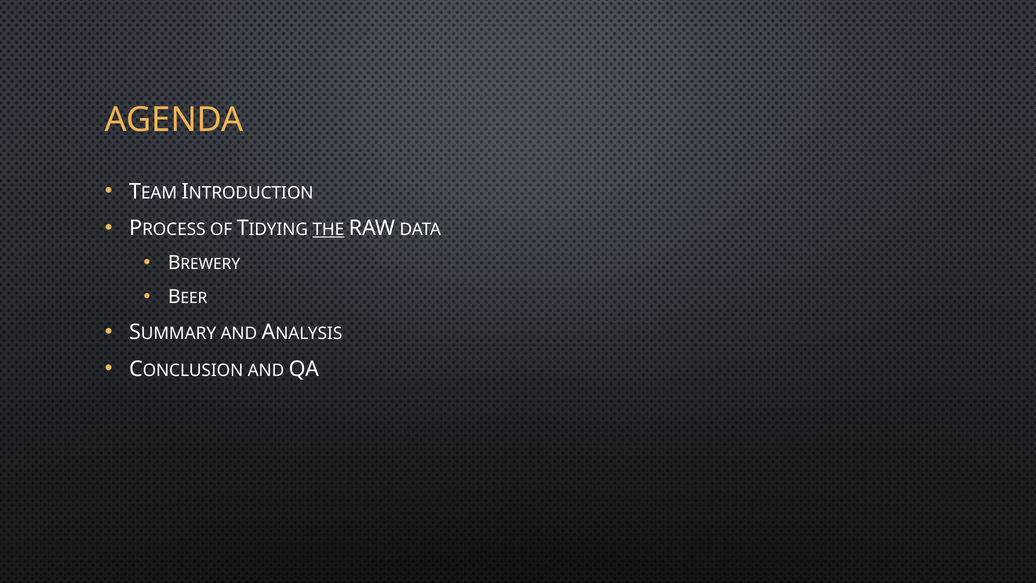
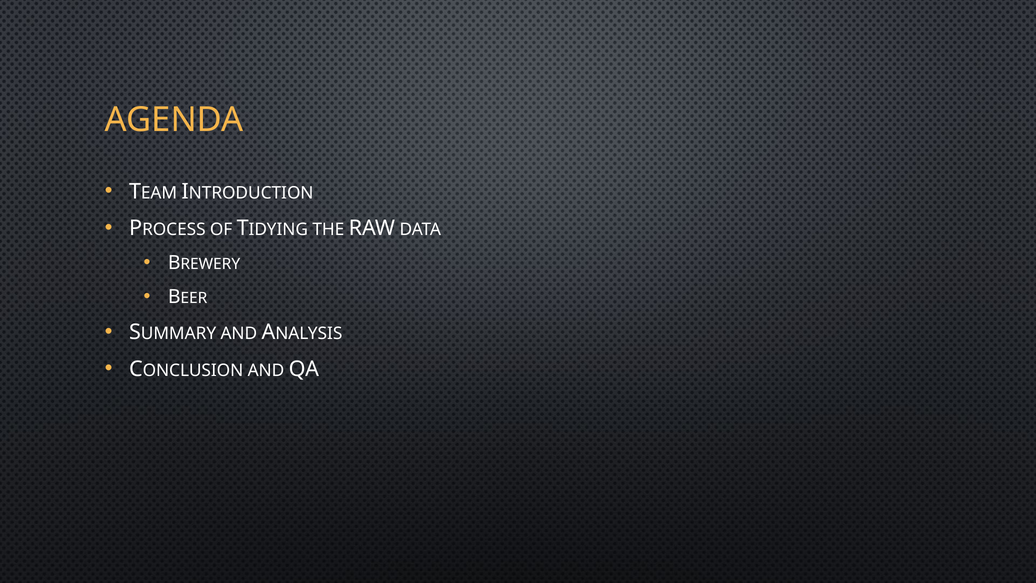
THE underline: present -> none (328, 229)
